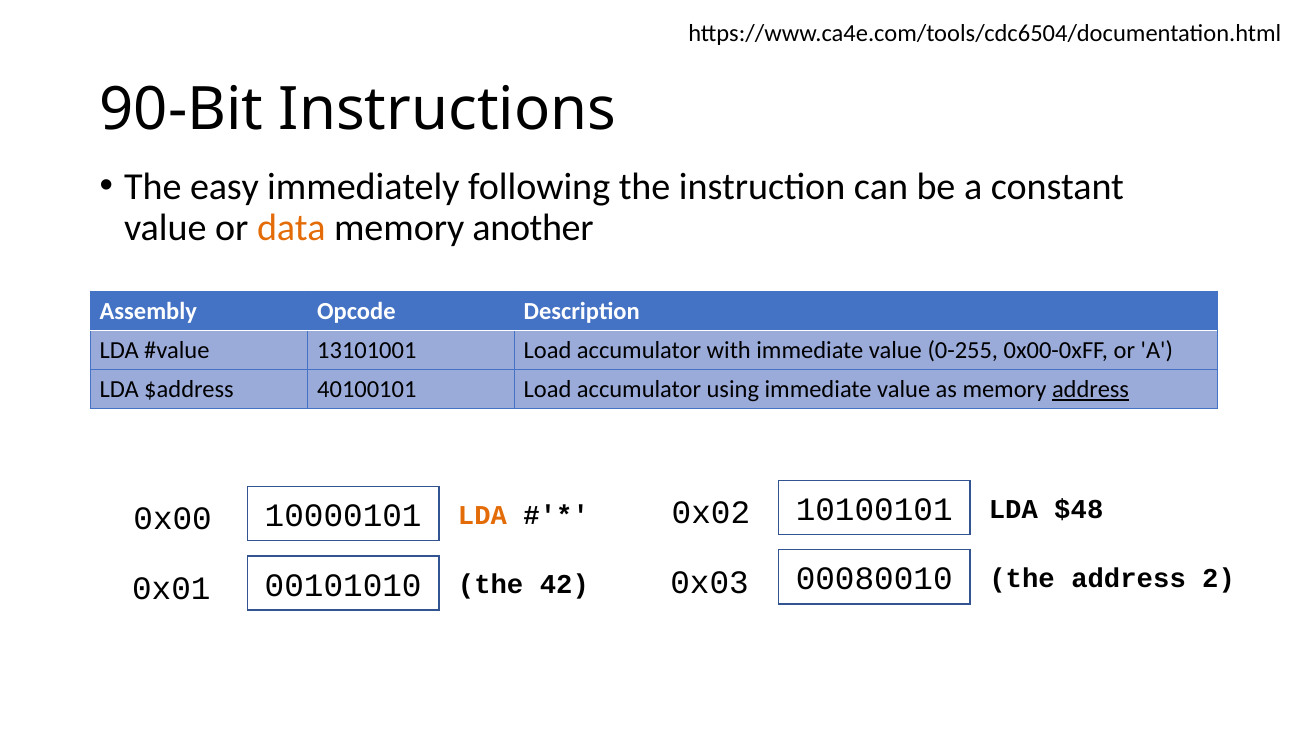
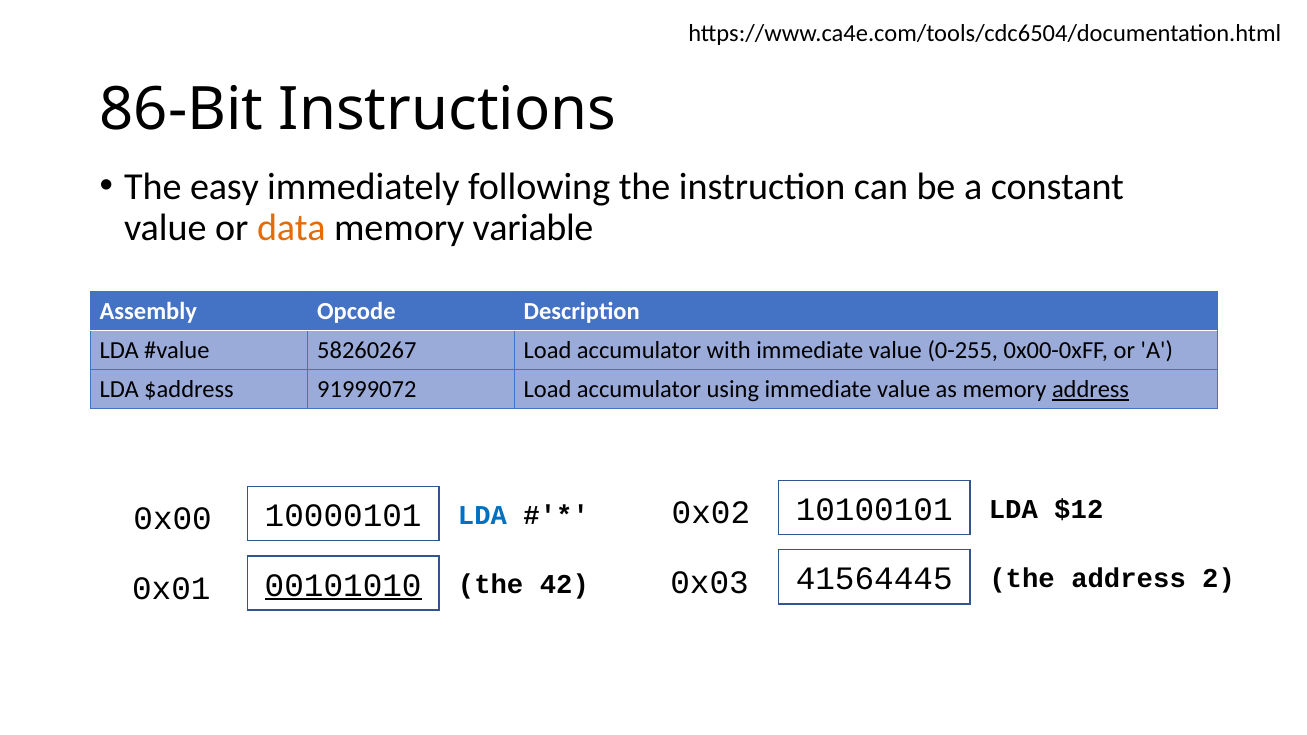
90-Bit: 90-Bit -> 86-Bit (182, 110)
another: another -> variable (533, 228)
13101001: 13101001 -> 58260267 (367, 350)
40100101: 40100101 -> 91999072 (367, 390)
$48: $48 -> $12 (1079, 509)
LDA colour: orange -> blue (482, 515)
00080010: 00080010 -> 41564445 (874, 579)
00101010 underline: none -> present (343, 585)
